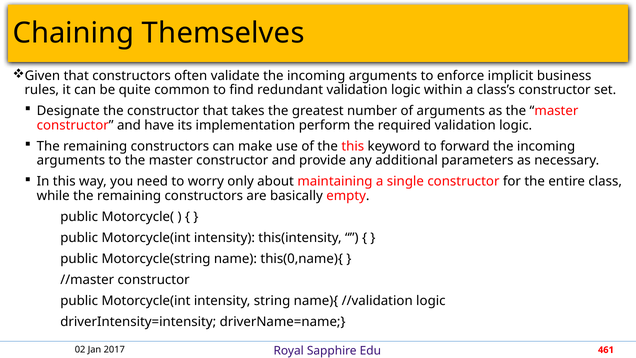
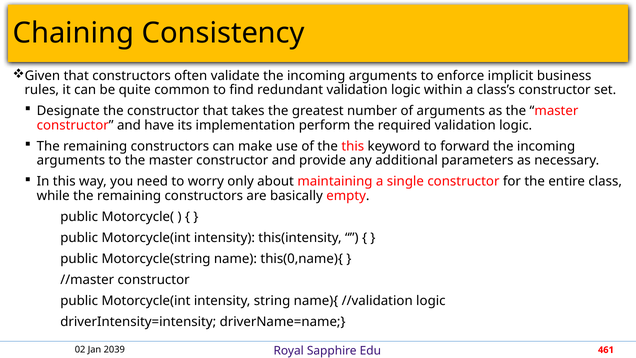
Themselves: Themselves -> Consistency (223, 33)
2017: 2017 -> 2039 (114, 350)
